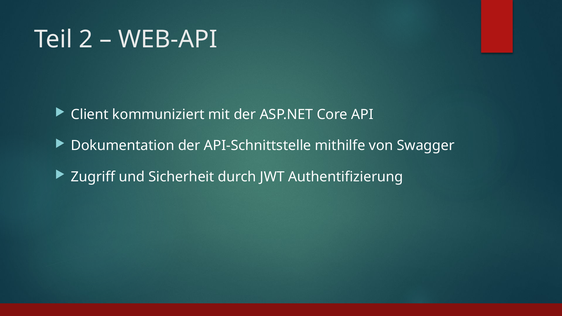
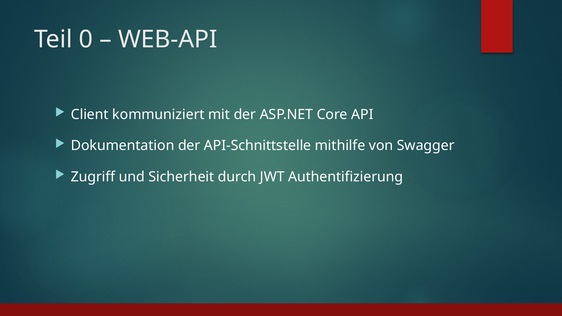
2: 2 -> 0 (86, 39)
